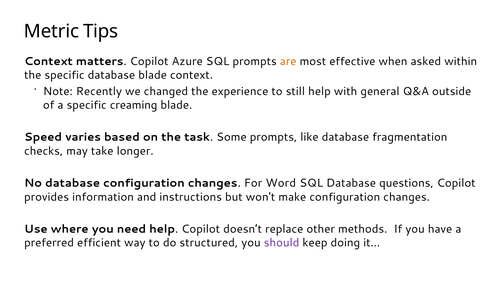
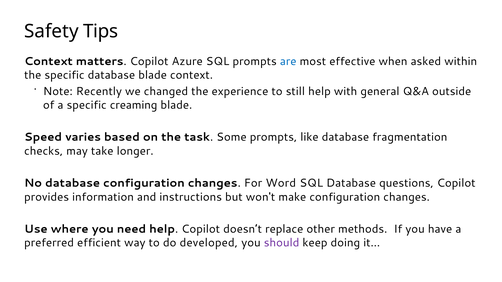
Metric: Metric -> Safety (51, 31)
are colour: orange -> blue (288, 61)
structured: structured -> developed (209, 243)
